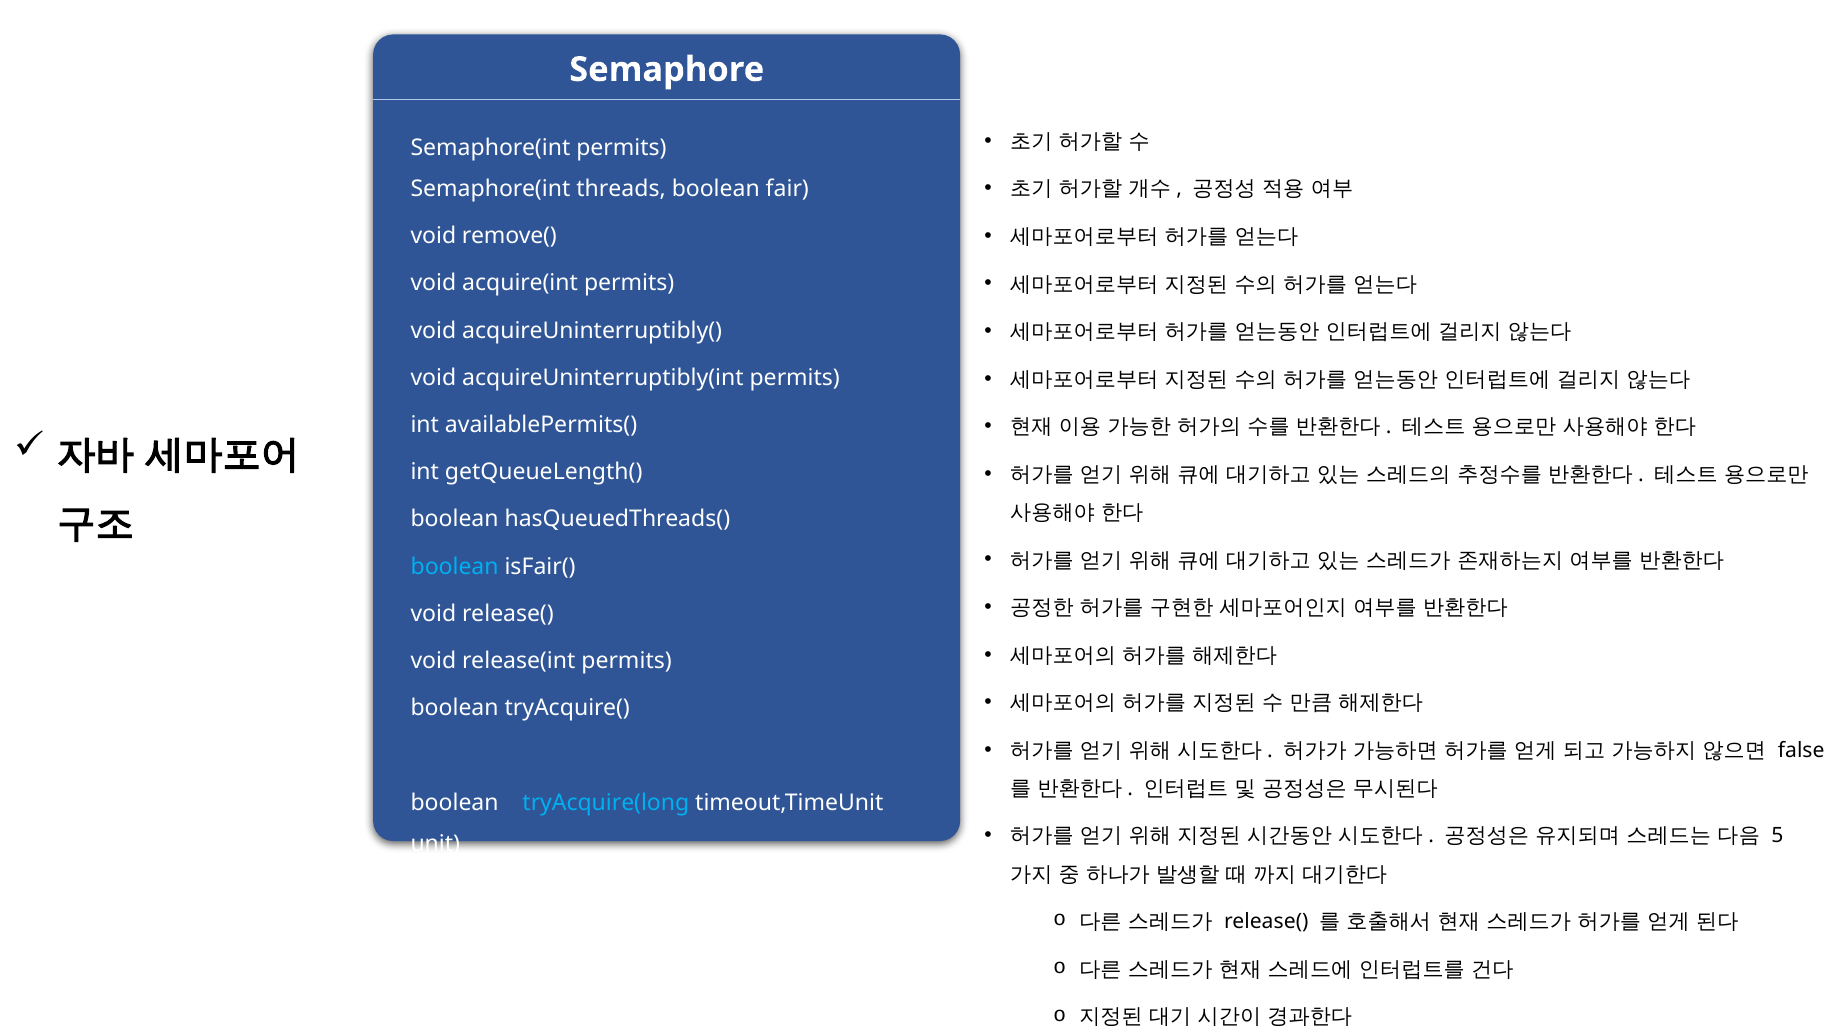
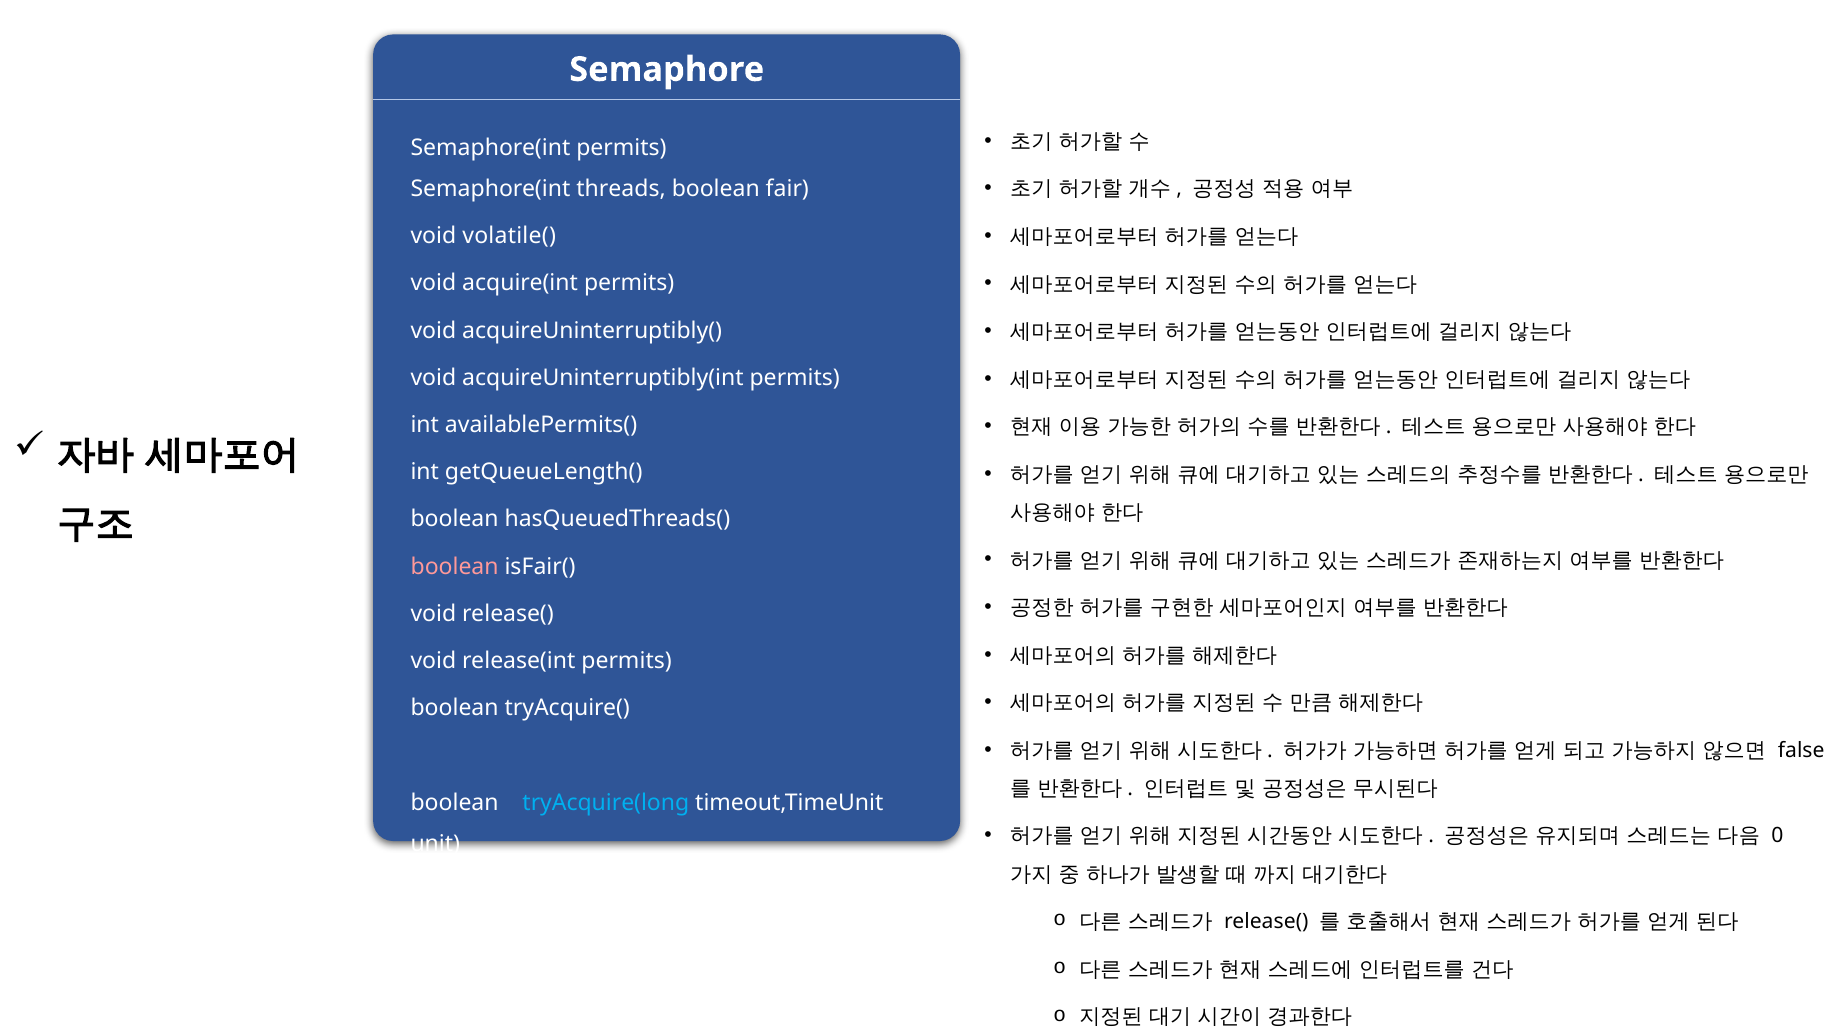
remove(: remove( -> volatile( (509, 236)
boolean colour: light blue -> pink (455, 567)
5: 5 -> 0 (1778, 837)
